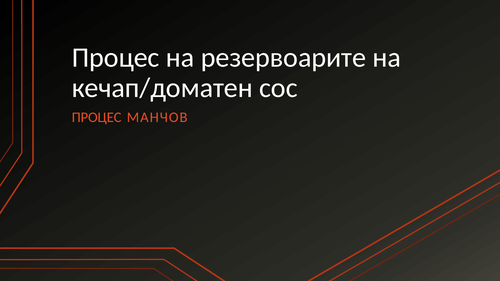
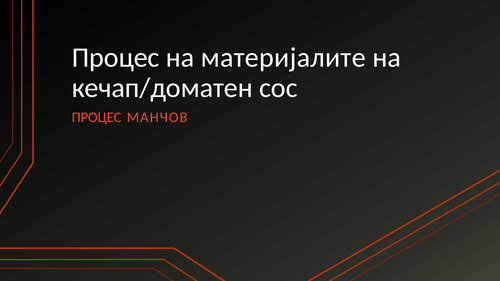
резервоарите: резервоарите -> материјалите (283, 58)
